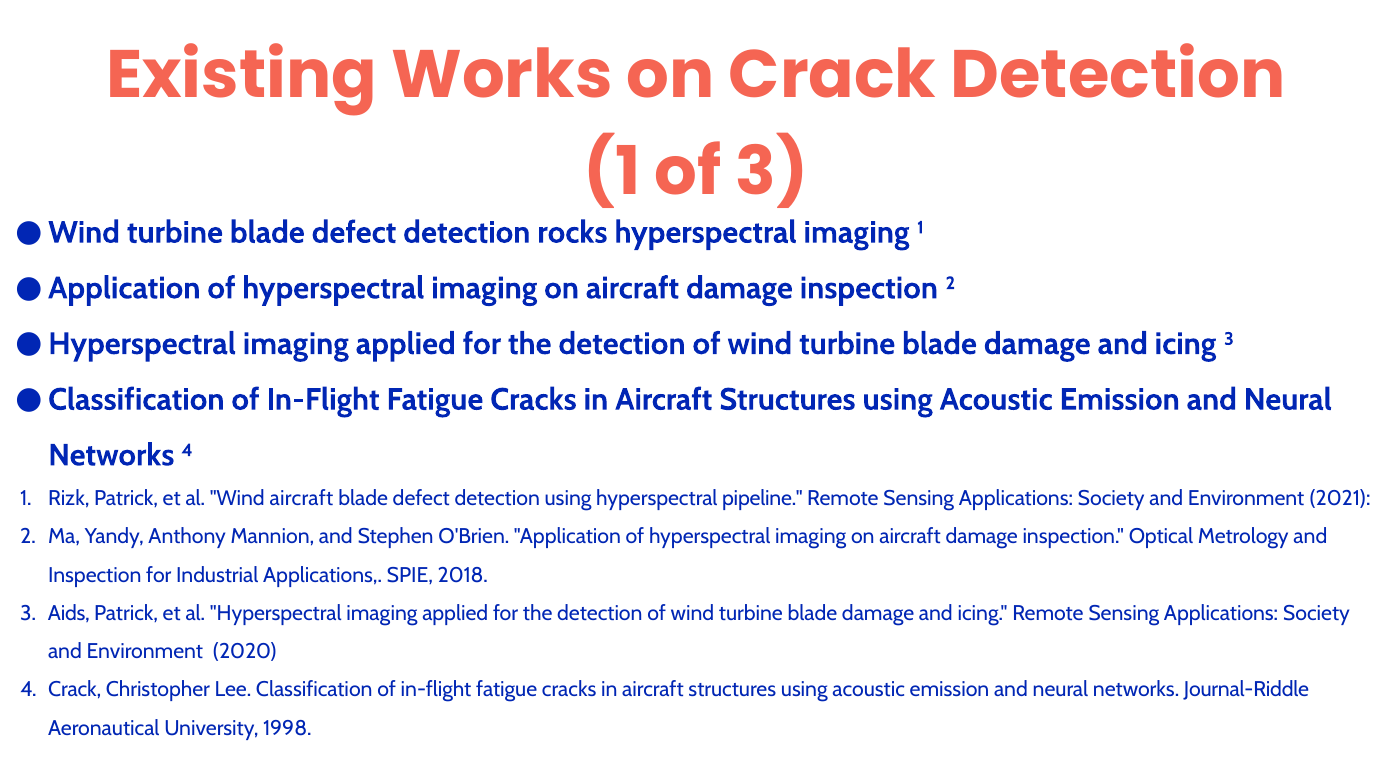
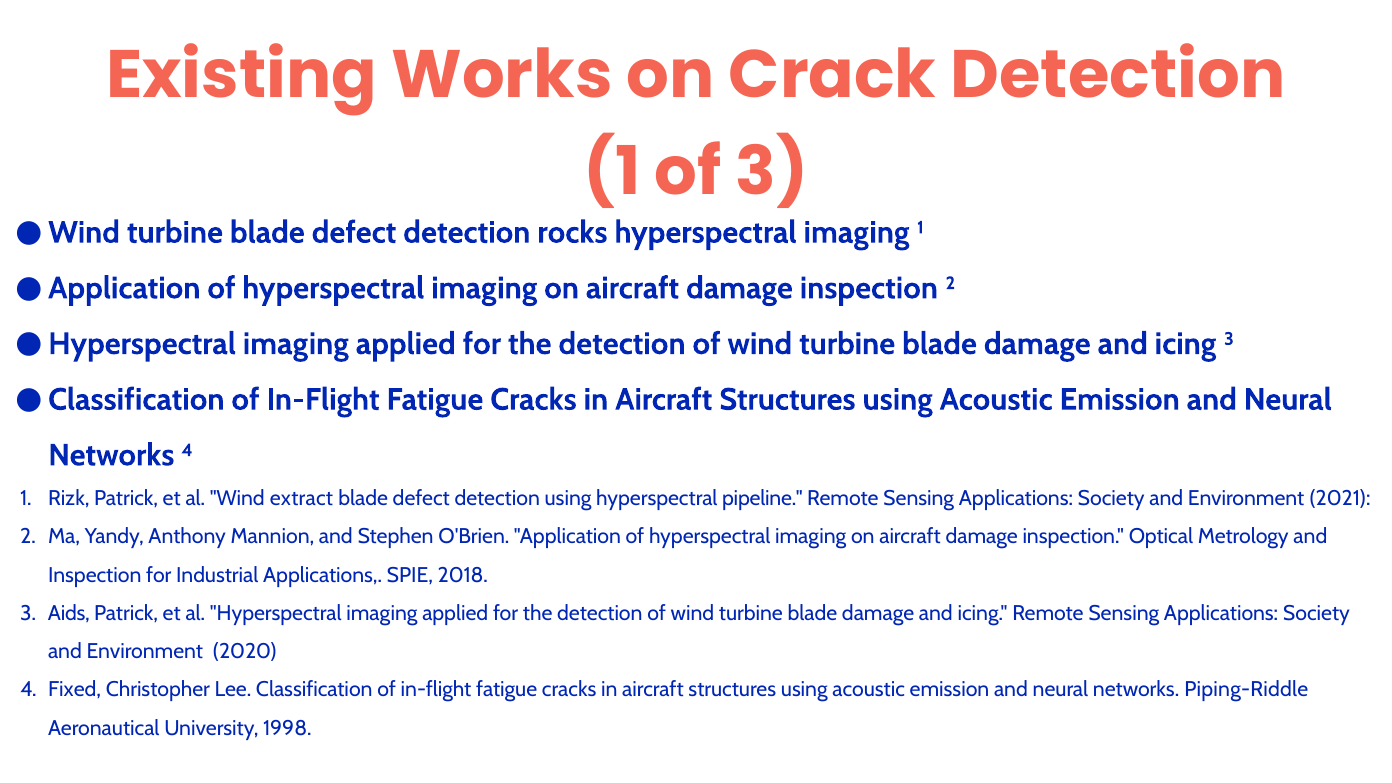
Wind aircraft: aircraft -> extract (301, 499)
4 Crack: Crack -> Fixed (75, 690)
Journal-Riddle: Journal-Riddle -> Piping-Riddle (1246, 690)
